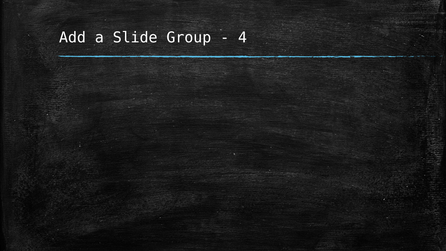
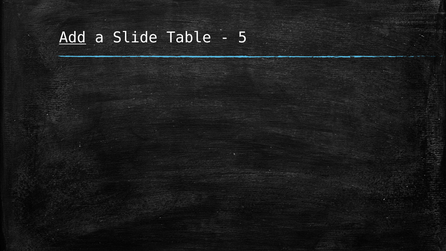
Add underline: none -> present (72, 38)
Group: Group -> Table (189, 38)
4: 4 -> 5 (243, 38)
